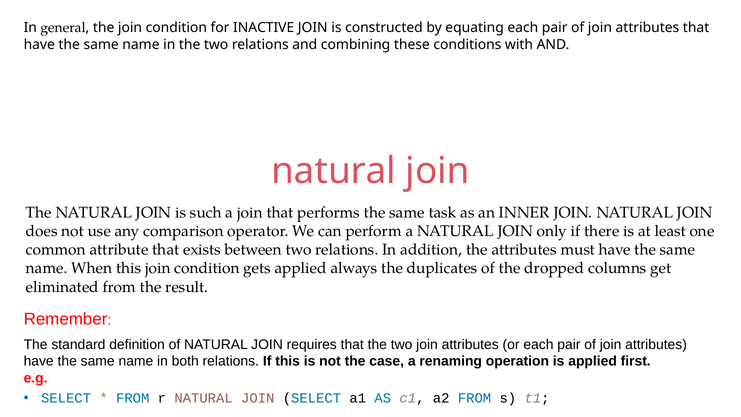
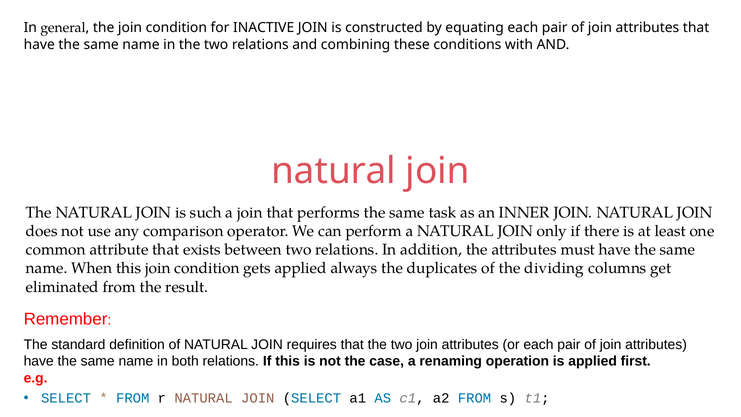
dropped: dropped -> dividing (554, 268)
